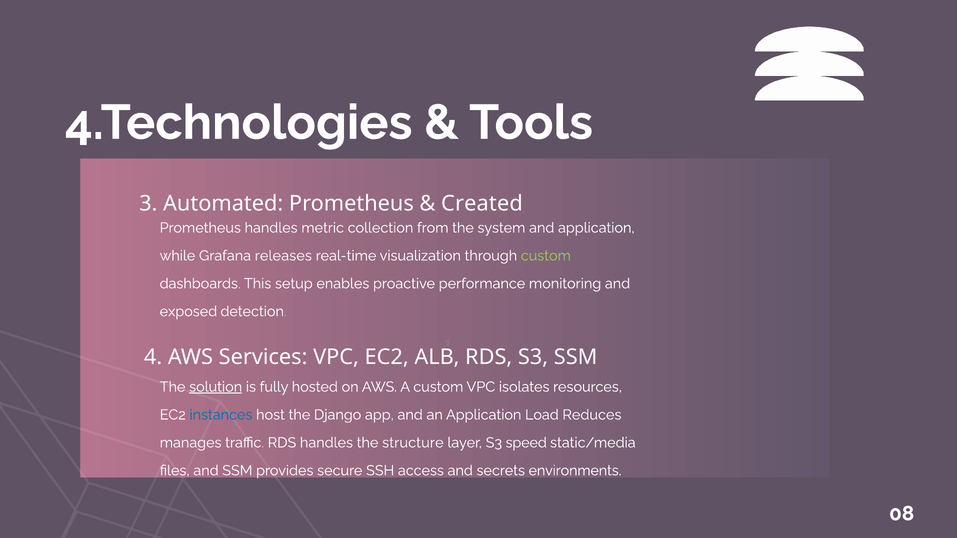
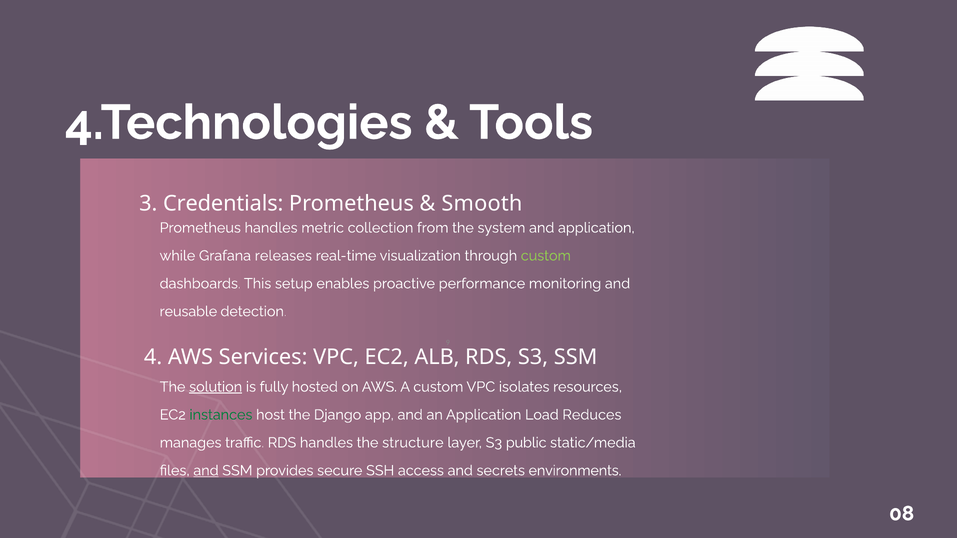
Automated: Automated -> Credentials (223, 204)
Created: Created -> Smooth (482, 204)
exposed: exposed -> reusable (188, 312)
instances colour: blue -> green (221, 415)
speed: speed -> public (526, 443)
and underline: none -> present (206, 471)
